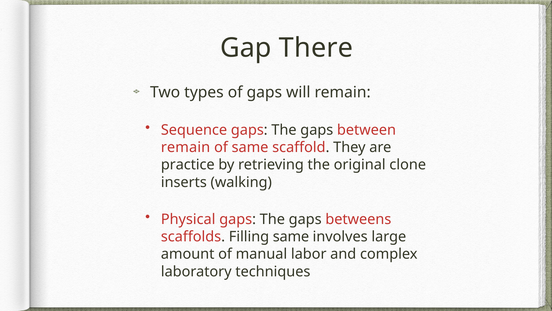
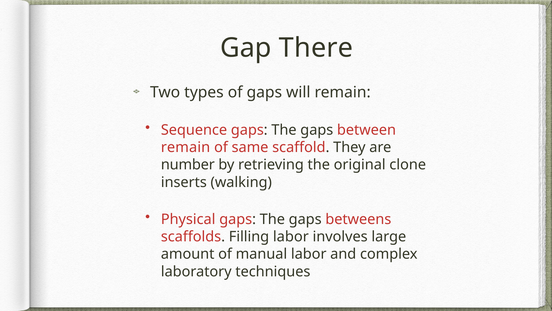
practice: practice -> number (188, 165)
Filling same: same -> labor (291, 236)
